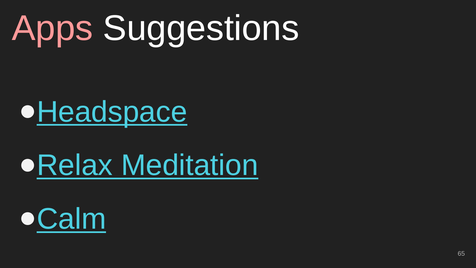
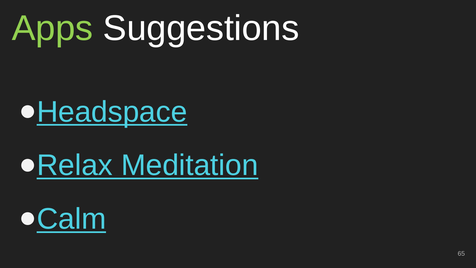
Apps colour: pink -> light green (52, 28)
